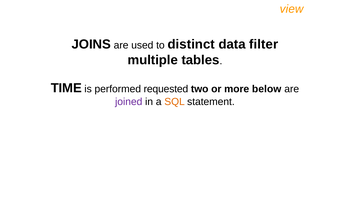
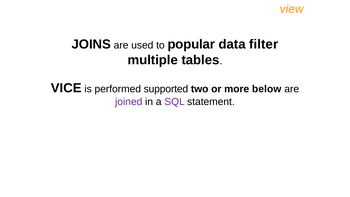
distinct: distinct -> popular (191, 44)
TIME: TIME -> VICE (66, 88)
requested: requested -> supported (166, 89)
SQL colour: orange -> purple (175, 102)
